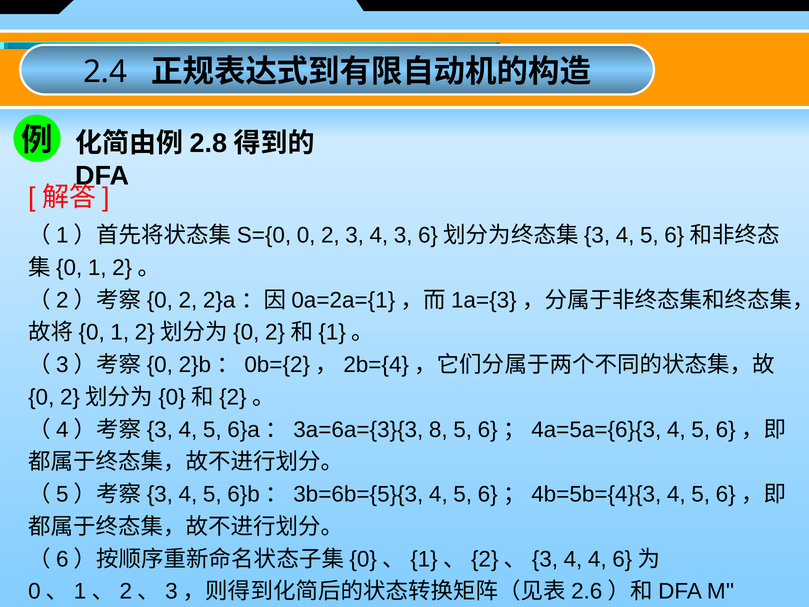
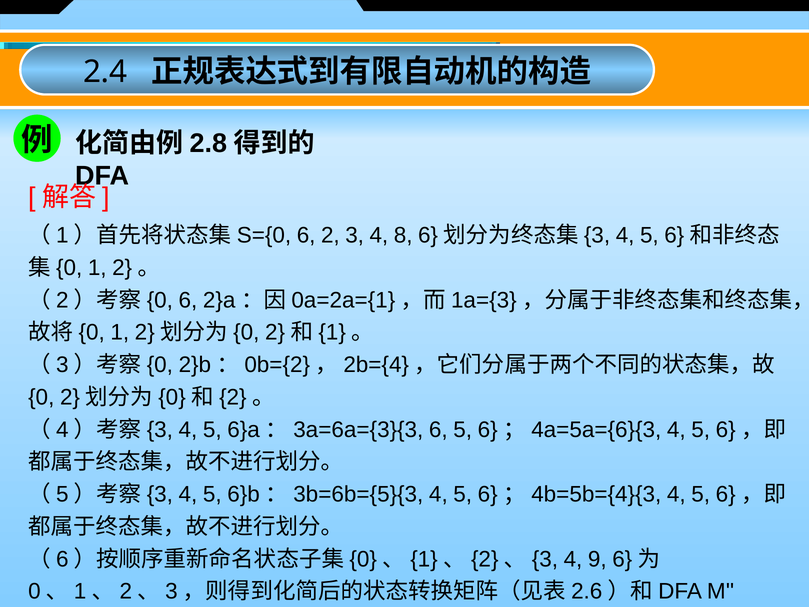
0: 0 -> 6 (306, 235)
4 3: 3 -> 8 (403, 235)
2: 2 -> 6 (188, 300)
6}a：3a=6a={3}{3 8: 8 -> 6 (438, 430)
4 4: 4 -> 9 (597, 559)
